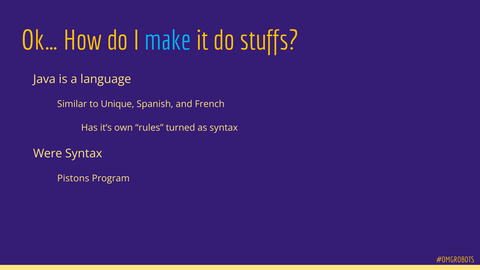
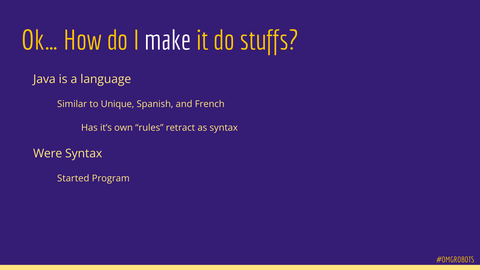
make colour: light blue -> white (168, 41)
turned: turned -> retract (180, 128)
Pistons: Pistons -> Started (73, 179)
